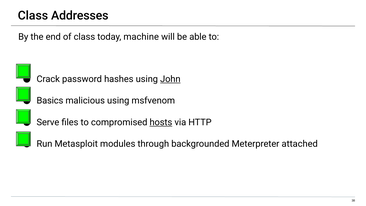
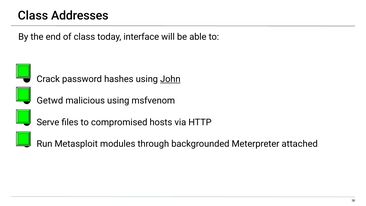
machine: machine -> interface (141, 37)
Basics: Basics -> Getwd (50, 101)
hosts underline: present -> none (161, 122)
